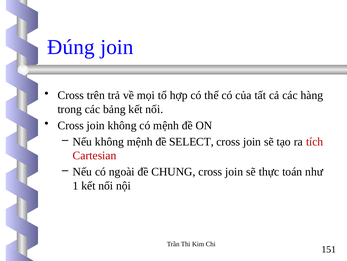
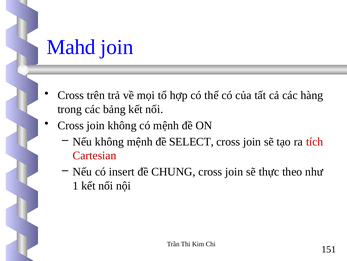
Đúng: Đúng -> Mahd (71, 47)
ngoài: ngoài -> insert (122, 171)
toán: toán -> theo (292, 171)
